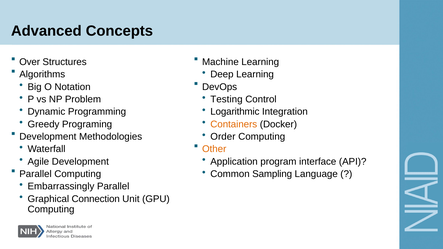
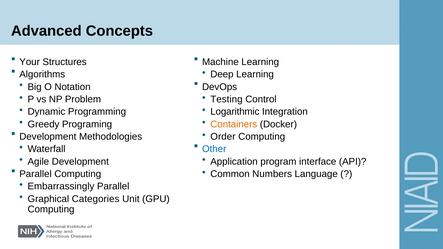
Over: Over -> Your (30, 62)
Other colour: orange -> blue (214, 149)
Sampling: Sampling -> Numbers (272, 174)
Connection: Connection -> Categories (96, 199)
